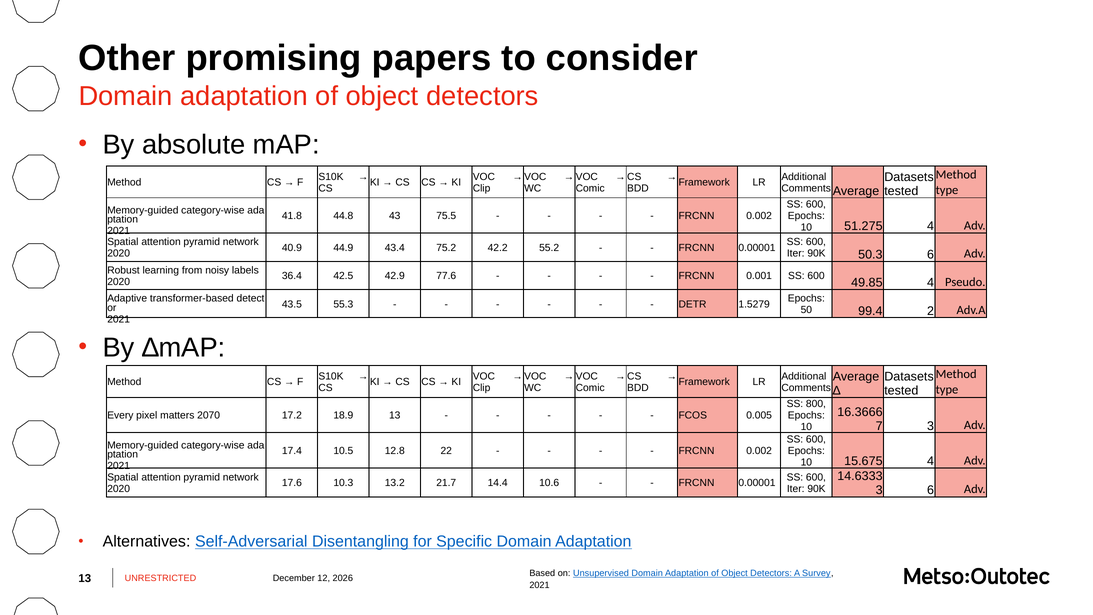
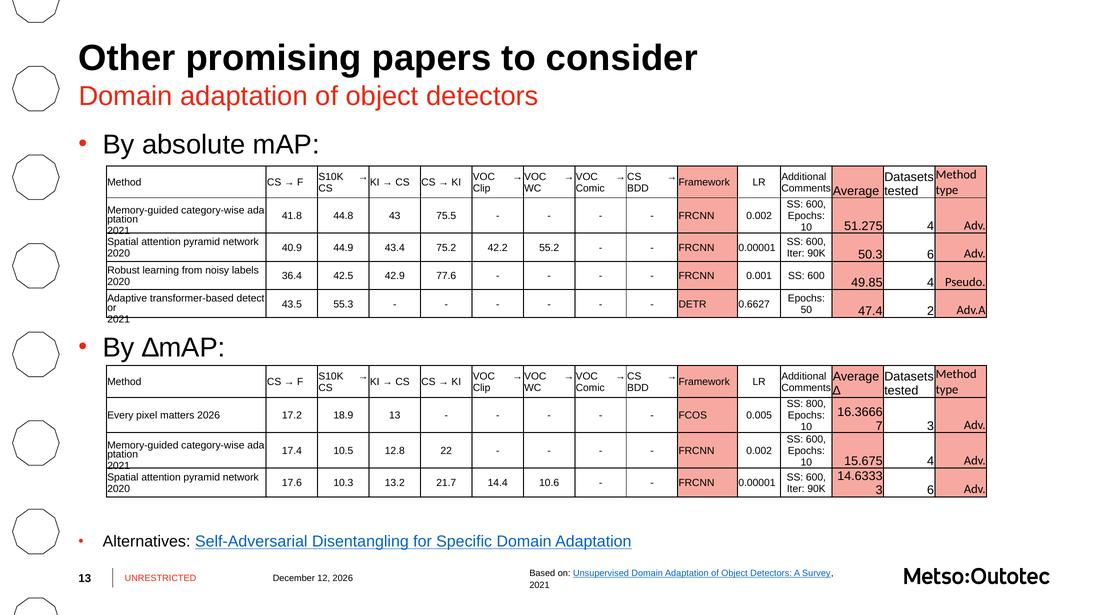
1.5279: 1.5279 -> 0.6627 (754, 304)
99.4: 99.4 -> 47.4 (870, 311)
matters 2070: 2070 -> 2026 (209, 415)
